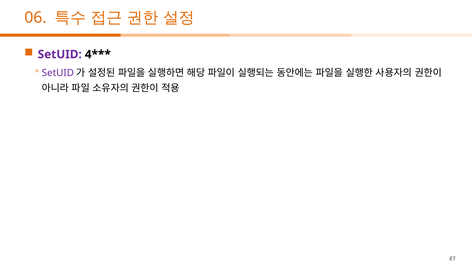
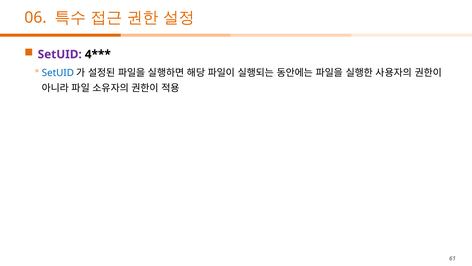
SetUID colour: purple -> blue (58, 73)
